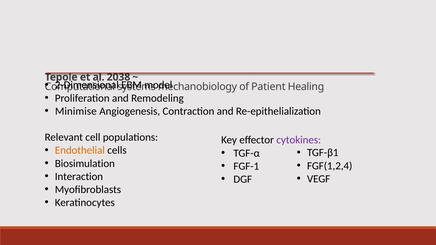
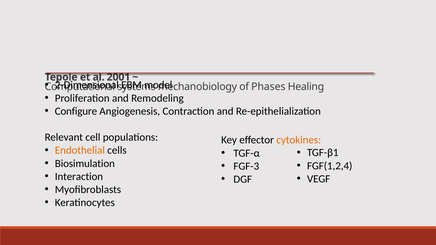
2038: 2038 -> 2001 (118, 77)
Patient: Patient -> Phases (268, 87)
Minimise: Minimise -> Configure (76, 111)
cytokines colour: purple -> orange (299, 140)
FGF-1: FGF-1 -> FGF-3 (246, 166)
